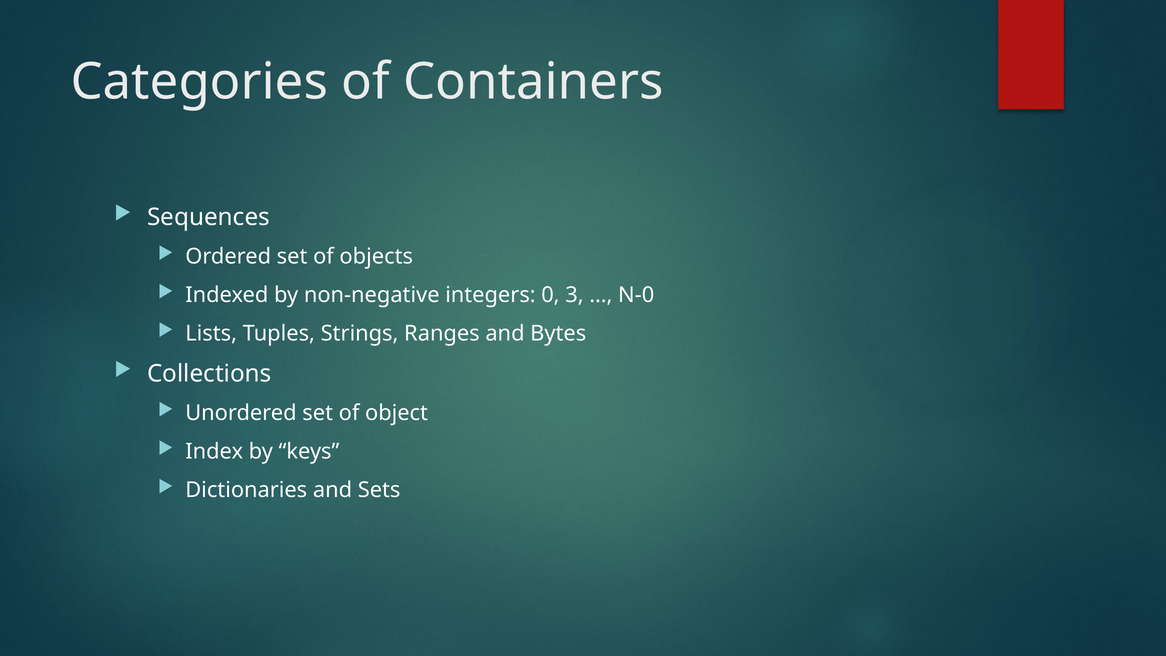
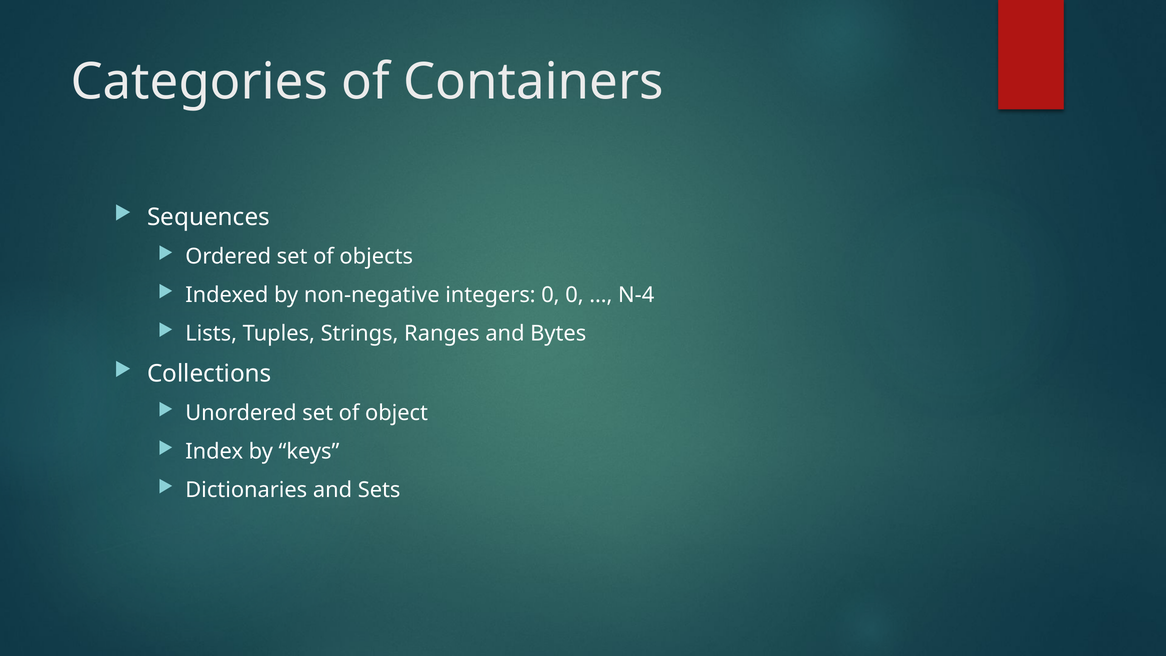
0 3: 3 -> 0 (575, 295)
N-0: N-0 -> N-4 (636, 295)
